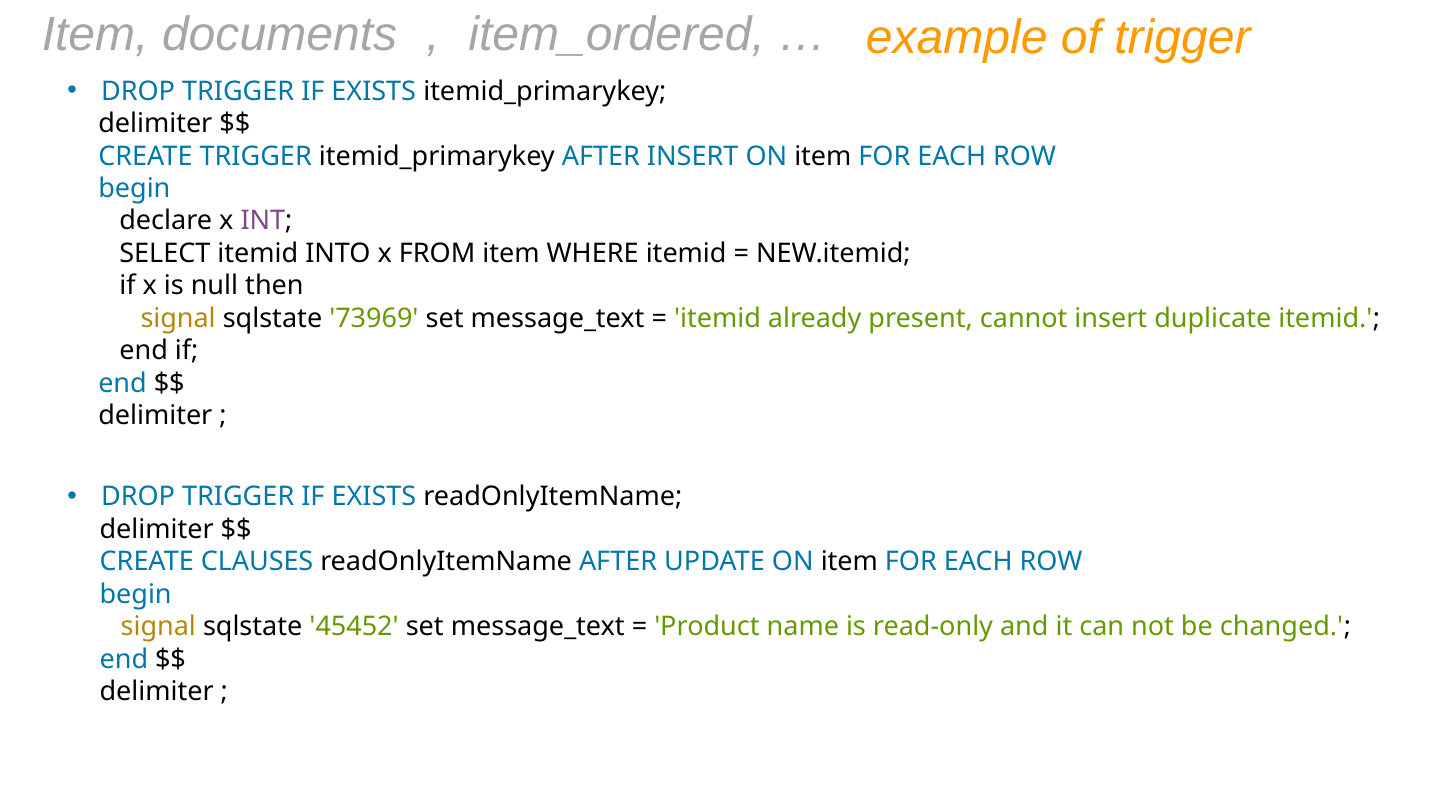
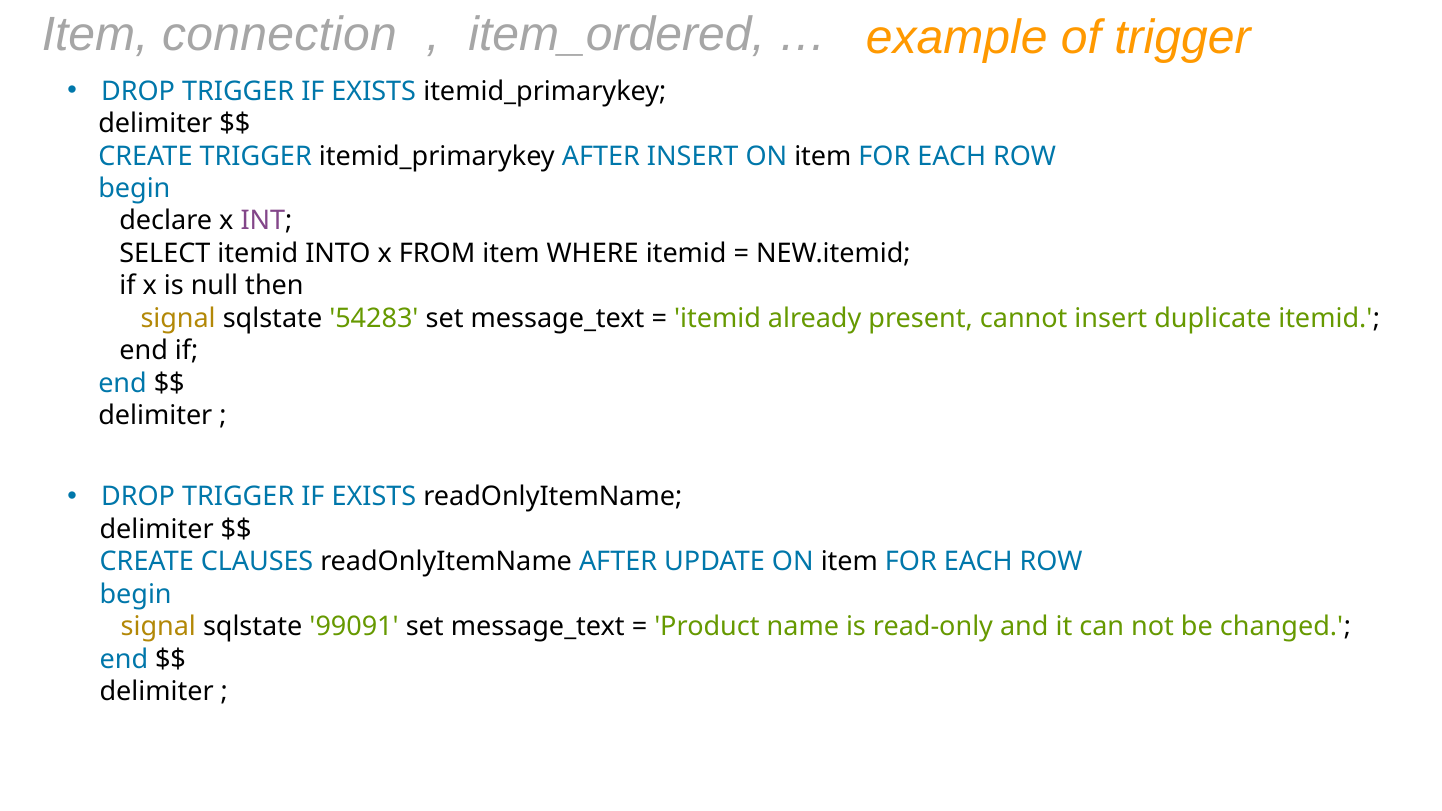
documents: documents -> connection (279, 34)
73969: 73969 -> 54283 (374, 318)
45452: 45452 -> 99091 (354, 627)
